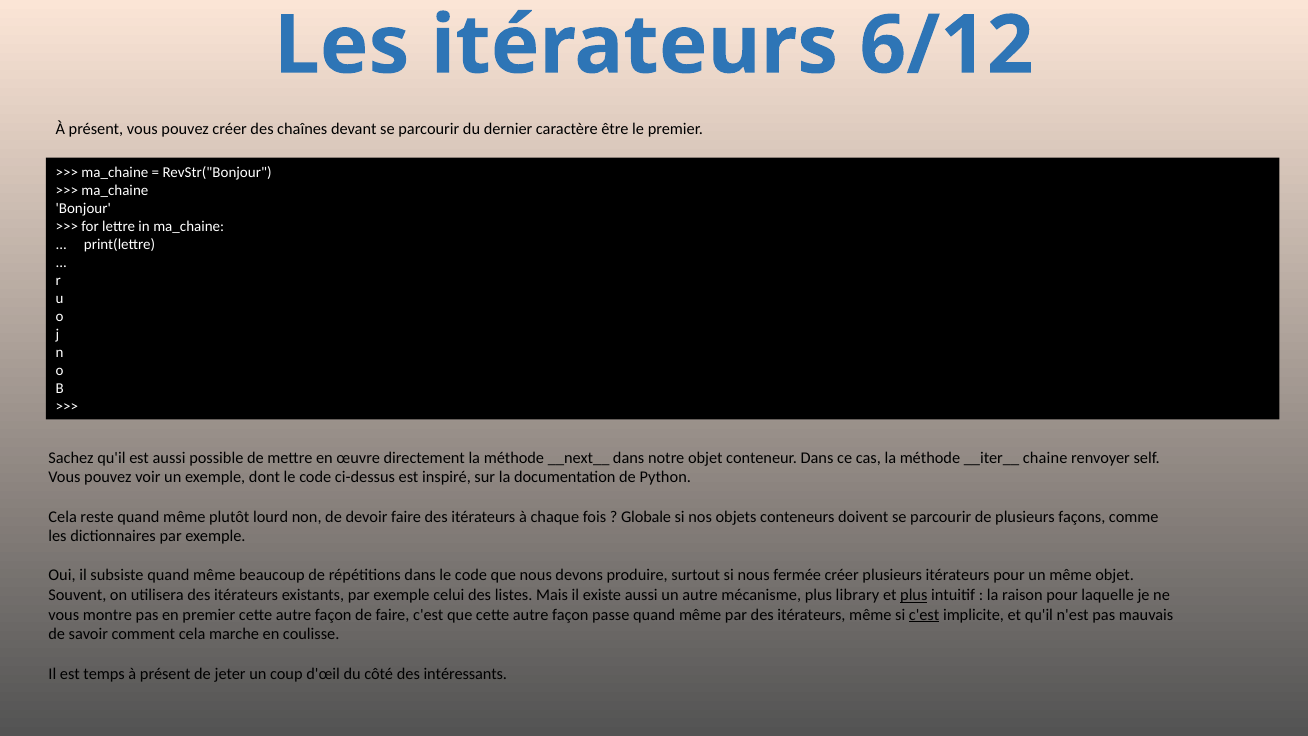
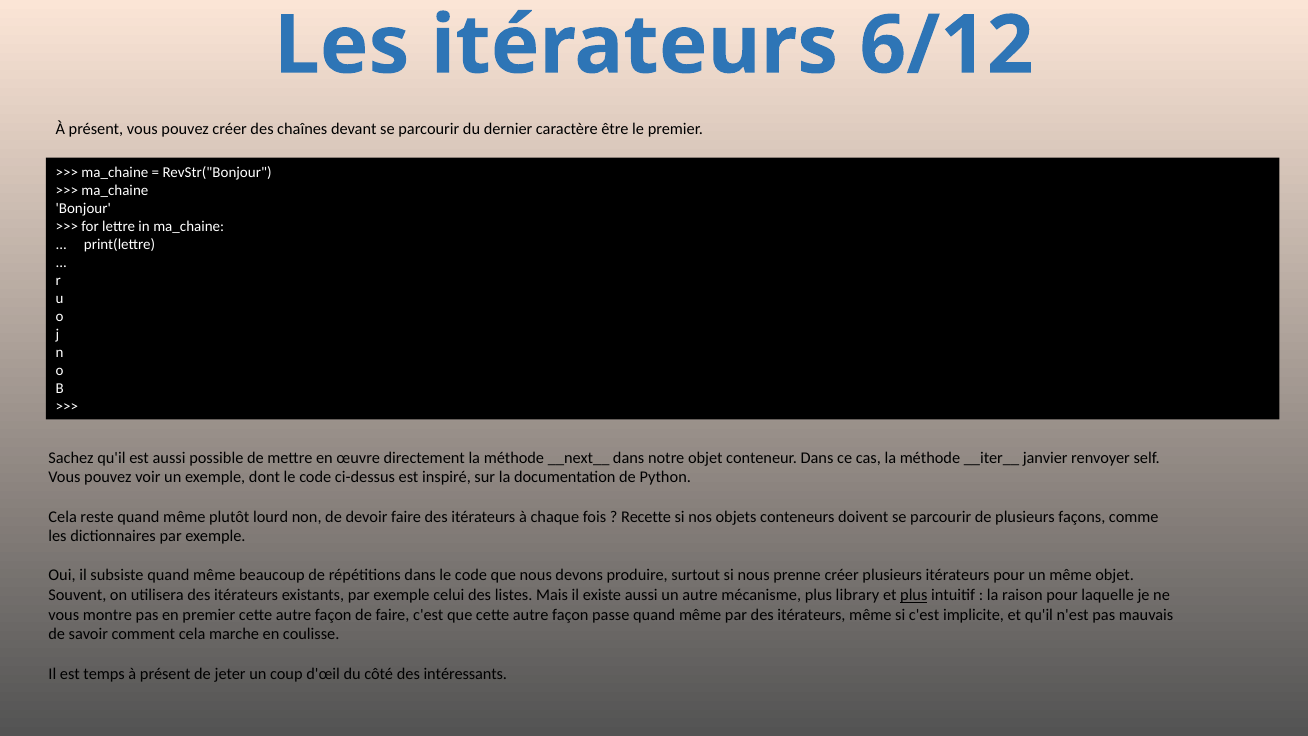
chaine: chaine -> janvier (1045, 458)
Globale: Globale -> Recette (646, 517)
fermée: fermée -> prenne (797, 575)
c'est underline: present -> none (924, 615)
